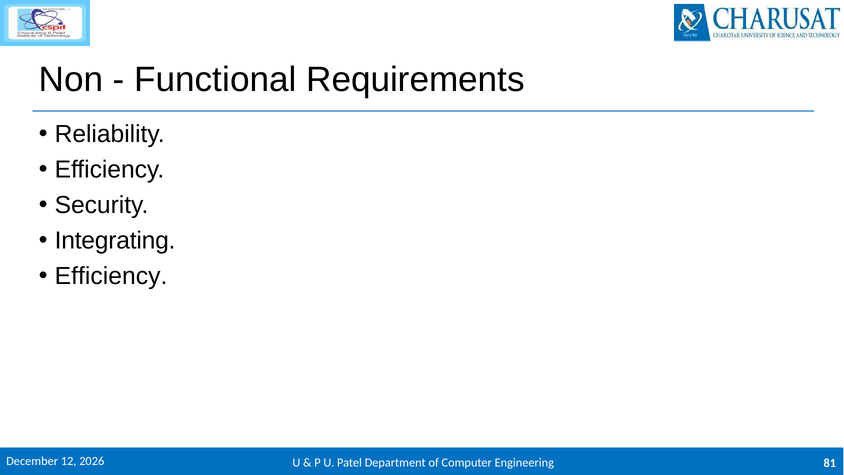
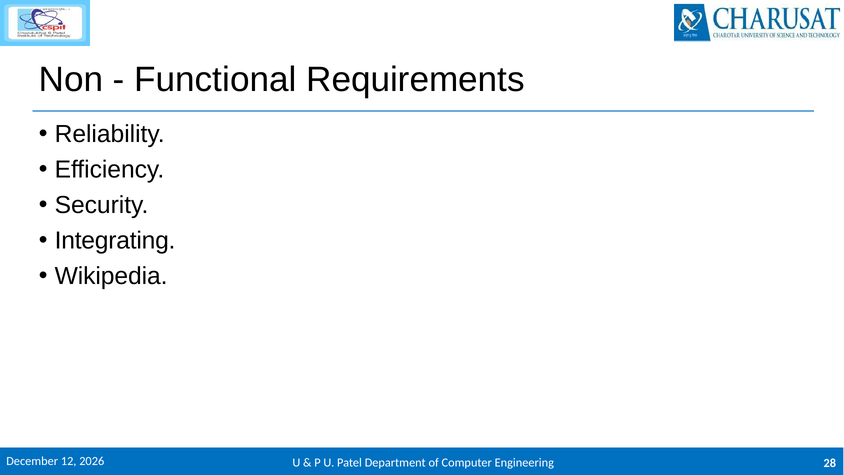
Efficiency: Efficiency -> Wikipedia (111, 276)
81: 81 -> 28 (830, 463)
